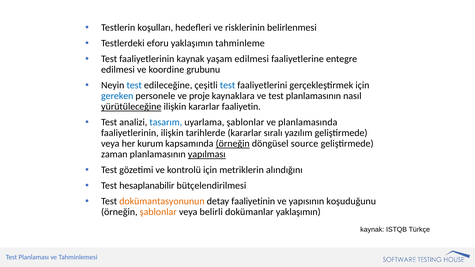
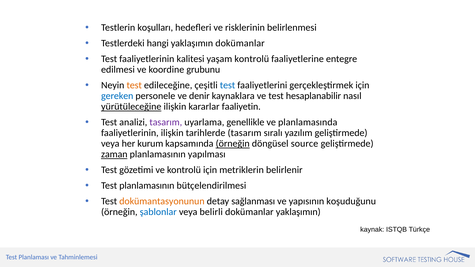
eforu: eforu -> hangi (158, 43)
yaklaşımın tahminleme: tahminleme -> dokümanlar (240, 43)
faaliyetlerinin kaynak: kaynak -> kalitesi (191, 59)
yaşam edilmesi: edilmesi -> kontrolü (252, 59)
test colour: blue -> orange (134, 85)
proje: proje -> denir (199, 96)
test planlamasının: planlamasının -> hesaplanabilir (313, 96)
tasarım colour: blue -> purple (166, 122)
uyarlama şablonlar: şablonlar -> genellikle (245, 122)
tarihlerde kararlar: kararlar -> tasarım (245, 133)
zaman underline: none -> present (114, 154)
yapılması underline: present -> none (207, 154)
alındığını: alındığını -> belirlenir (284, 170)
Test hesaplanabilir: hesaplanabilir -> planlamasının (147, 186)
faaliyetinin: faaliyetinin -> sağlanması (253, 201)
şablonlar colour: orange -> blue (158, 212)
